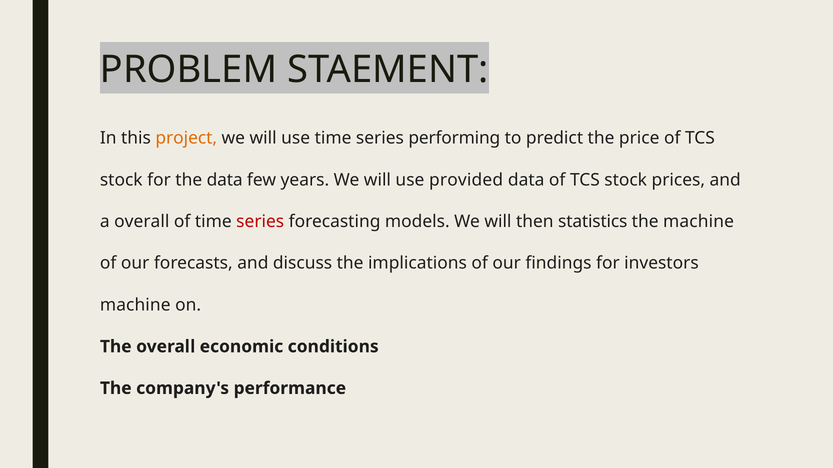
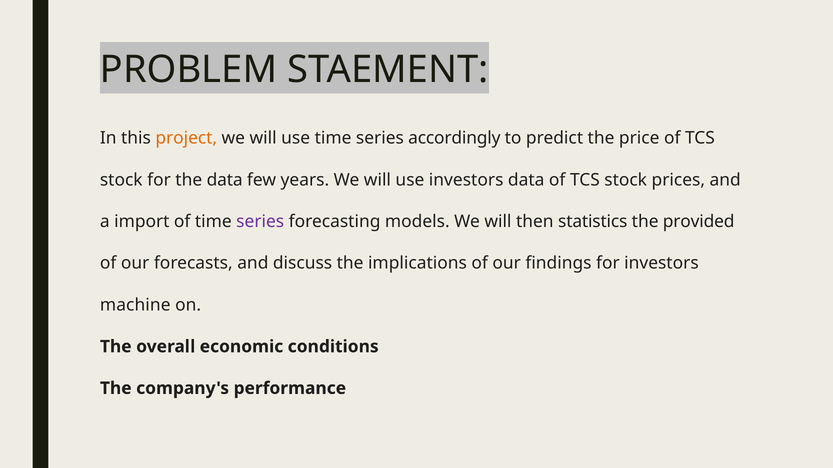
performing: performing -> accordingly (454, 138)
use provided: provided -> investors (466, 180)
a overall: overall -> import (142, 222)
series colour: red -> purple (260, 222)
the machine: machine -> provided (699, 222)
